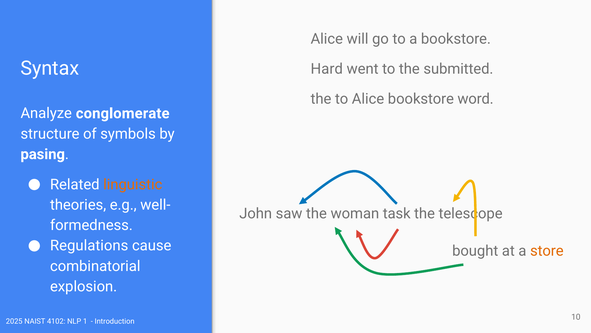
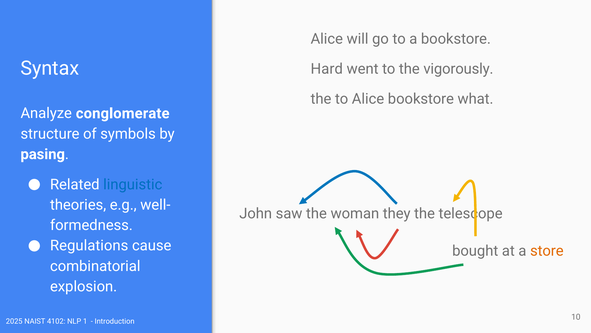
submitted: submitted -> vigorously (458, 69)
word: word -> what (475, 99)
linguistic colour: orange -> blue (133, 184)
task: task -> they (397, 213)
